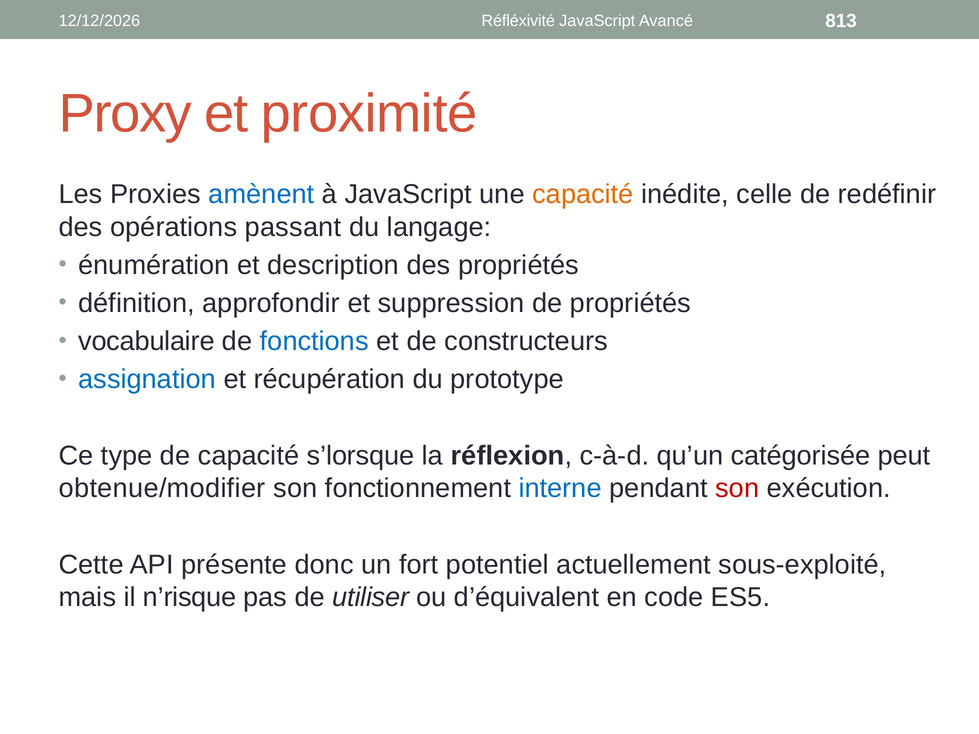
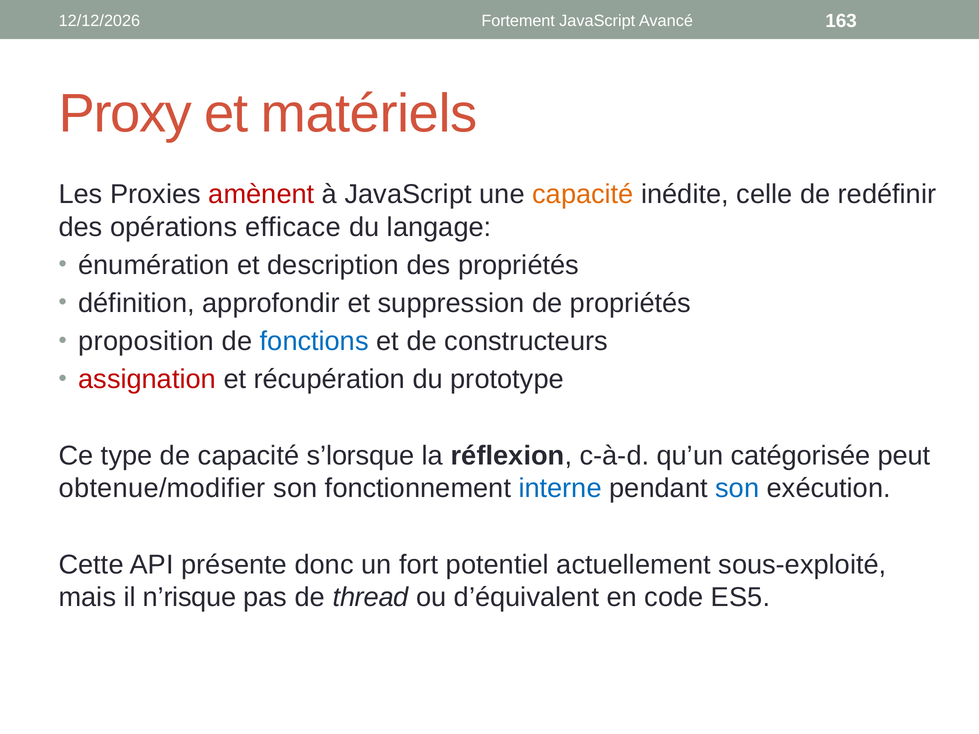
Réfléxivité: Réfléxivité -> Fortement (518, 21)
813: 813 -> 163 (841, 21)
proximité: proximité -> matériels (369, 114)
amènent colour: blue -> red (261, 194)
passant: passant -> efficace (293, 227)
vocabulaire: vocabulaire -> proposition (146, 342)
assignation colour: blue -> red (147, 380)
son colour: red -> blue (737, 489)
utiliser: utiliser -> thread (371, 597)
